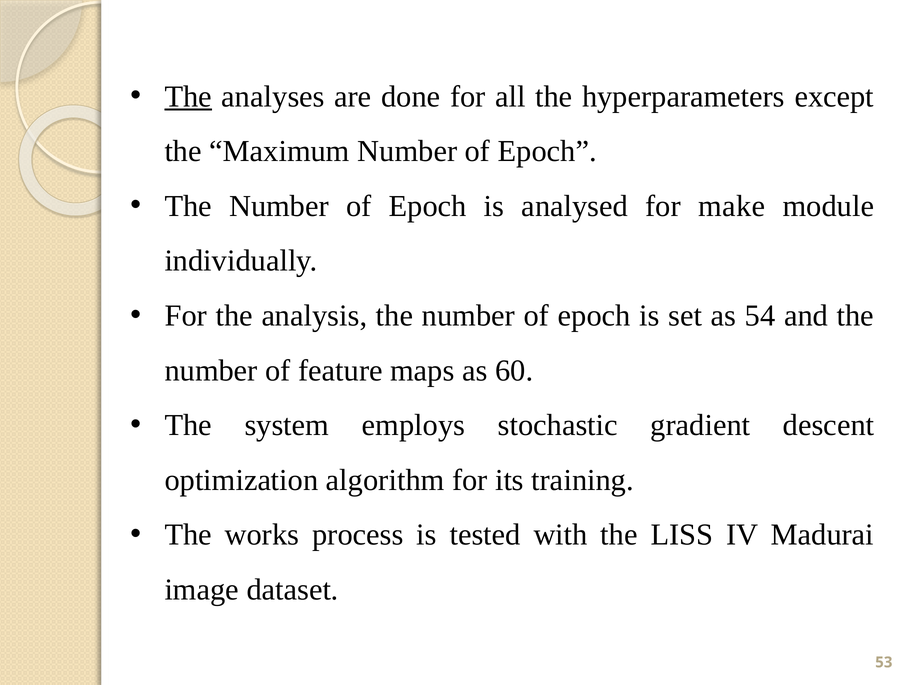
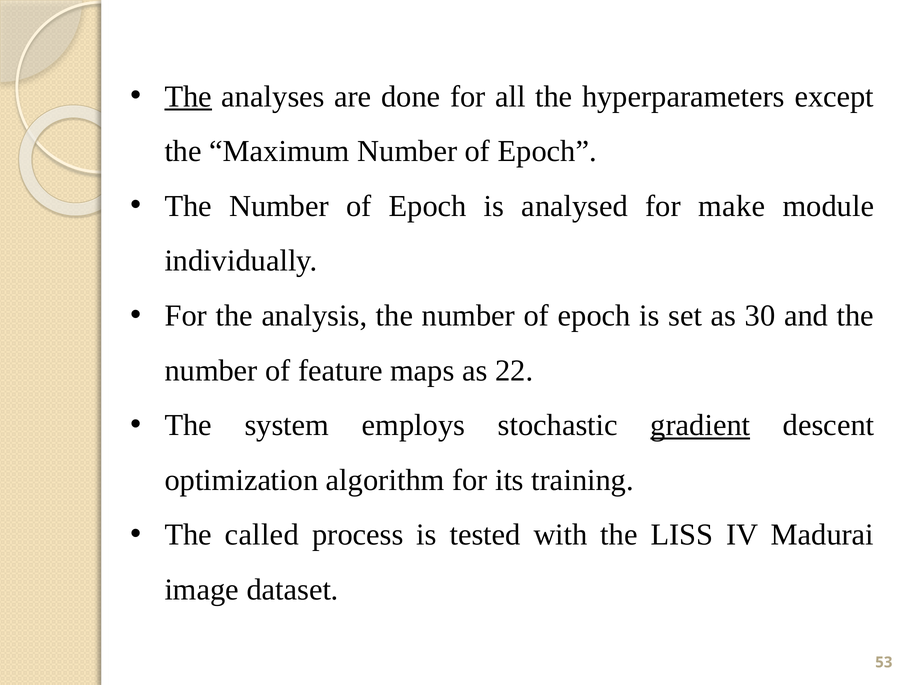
54: 54 -> 30 (760, 316)
60: 60 -> 22 (514, 371)
gradient underline: none -> present (700, 426)
works: works -> called (262, 535)
